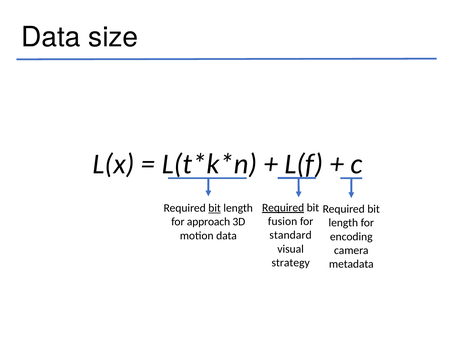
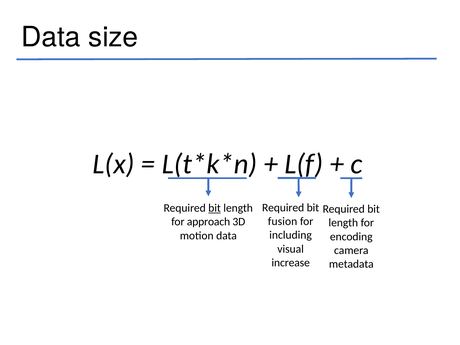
Required underline: present -> none (283, 208)
standard: standard -> including (291, 235)
strategy: strategy -> increase (291, 263)
